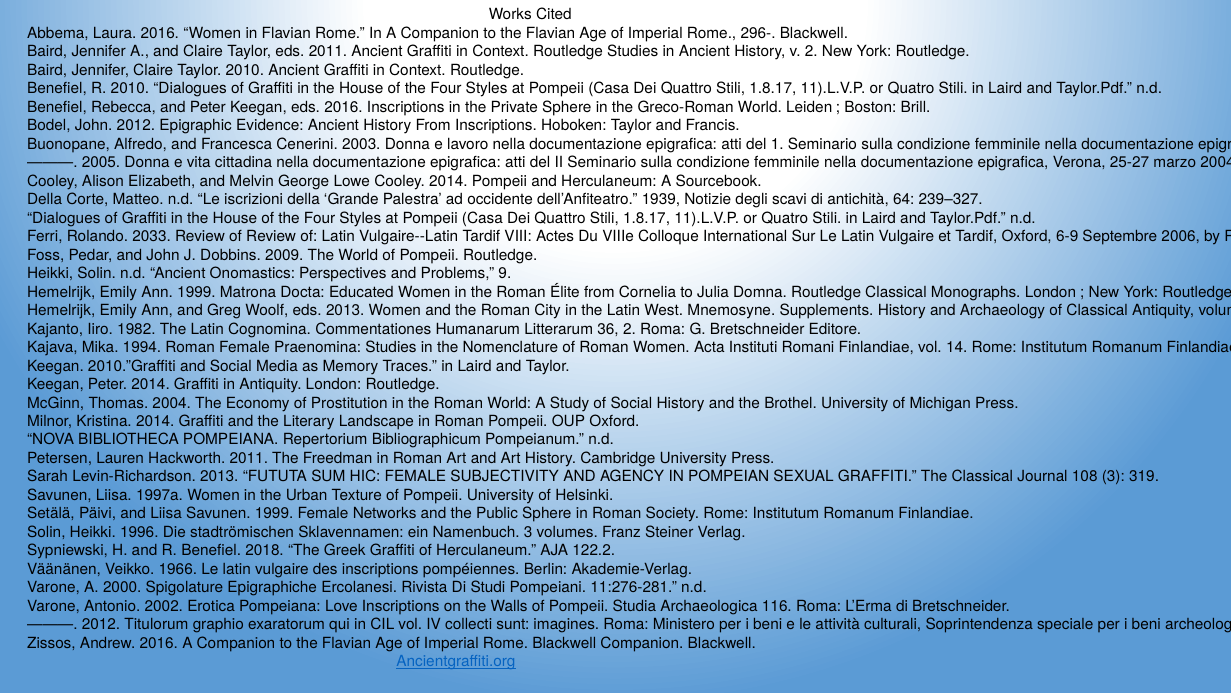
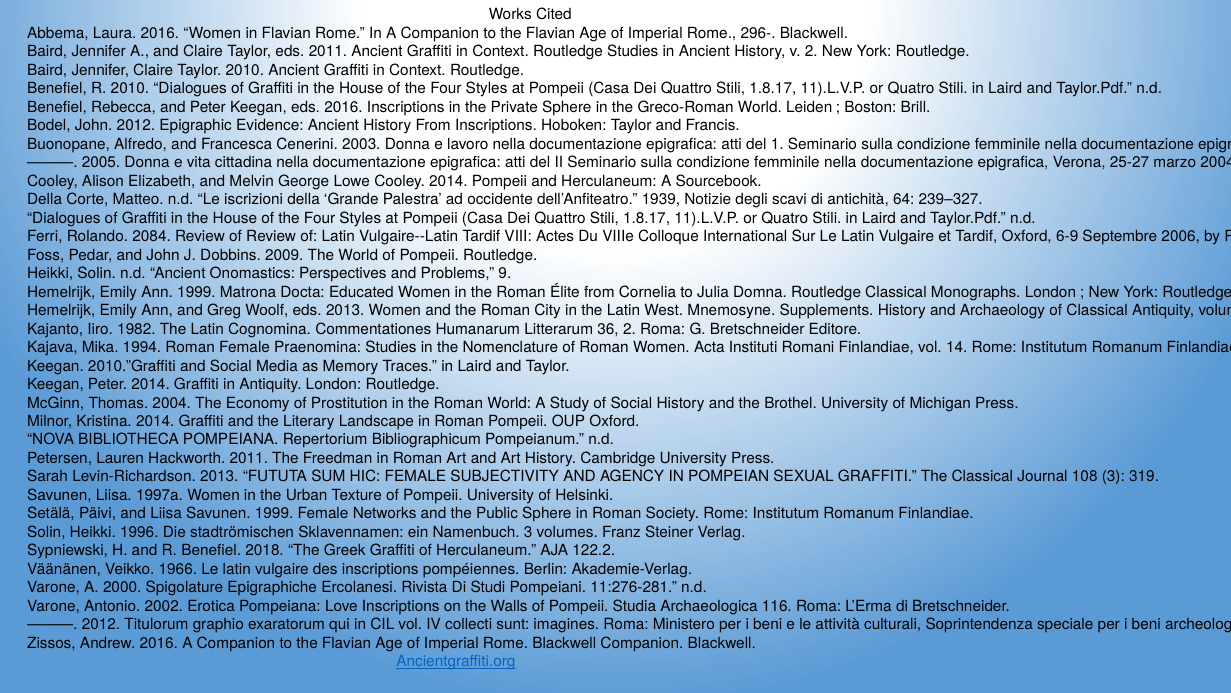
2033: 2033 -> 2084 (152, 236)
